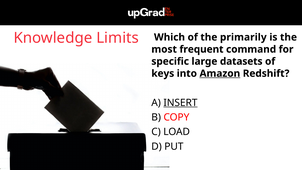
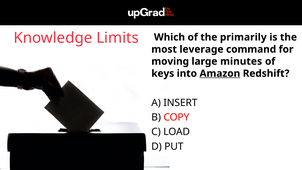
frequent: frequent -> leverage (201, 49)
specific: specific -> moving (170, 61)
datasets: datasets -> minutes (241, 61)
INSERT underline: present -> none (180, 103)
